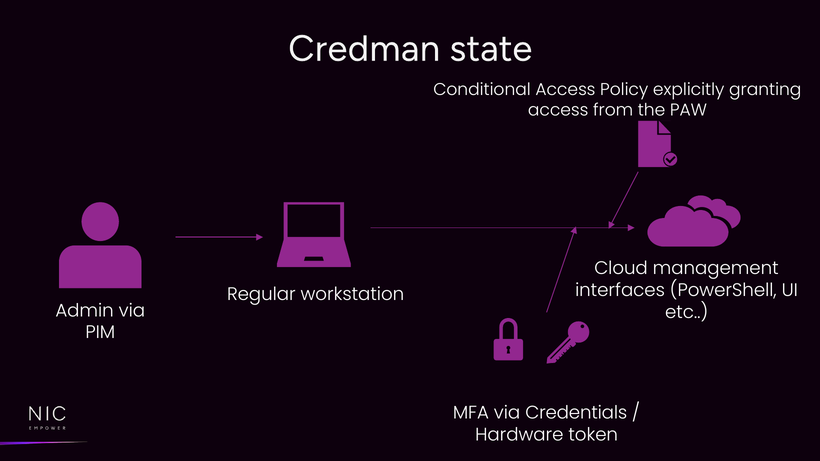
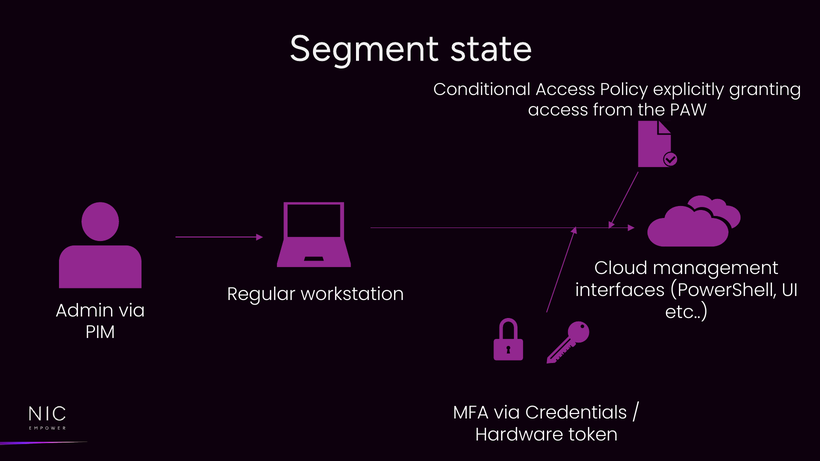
Credman: Credman -> Segment (364, 49)
